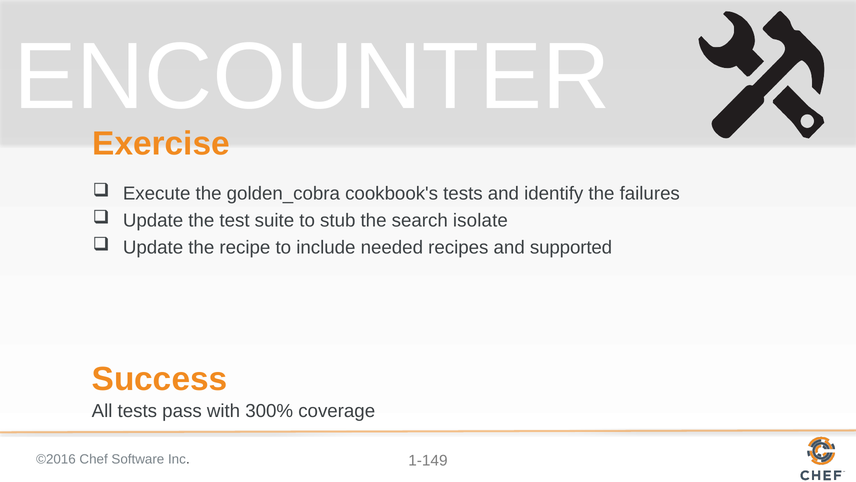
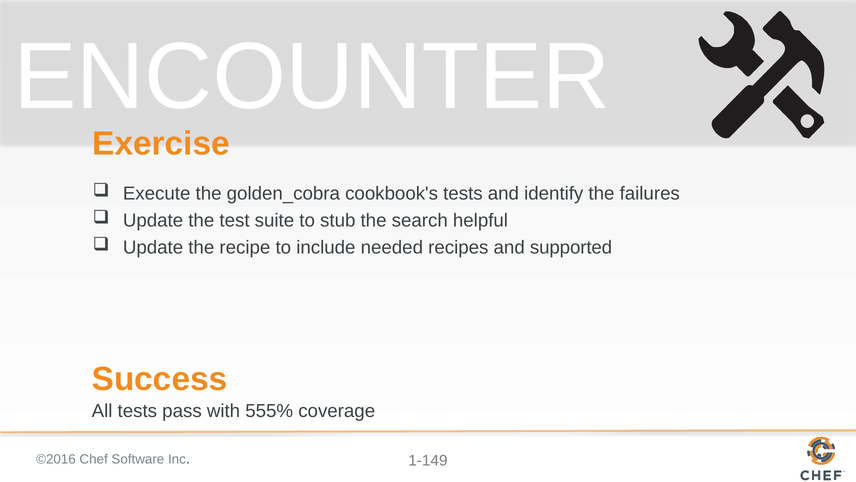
isolate: isolate -> helpful (480, 221)
300%: 300% -> 555% (269, 411)
